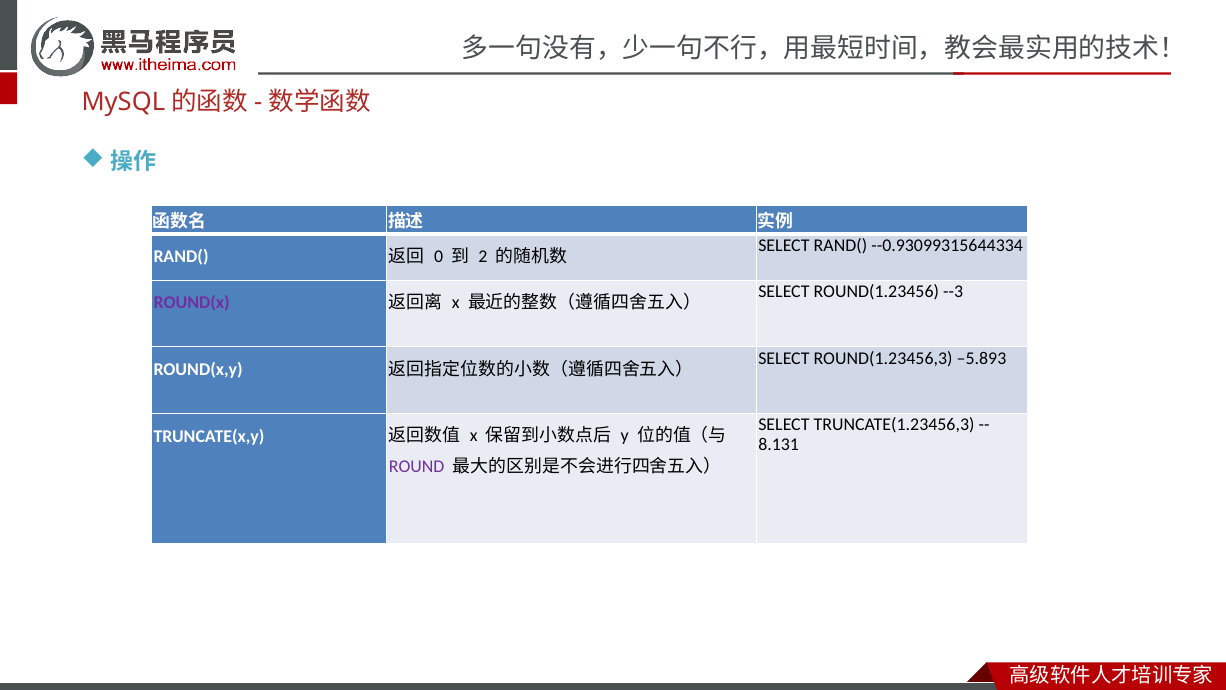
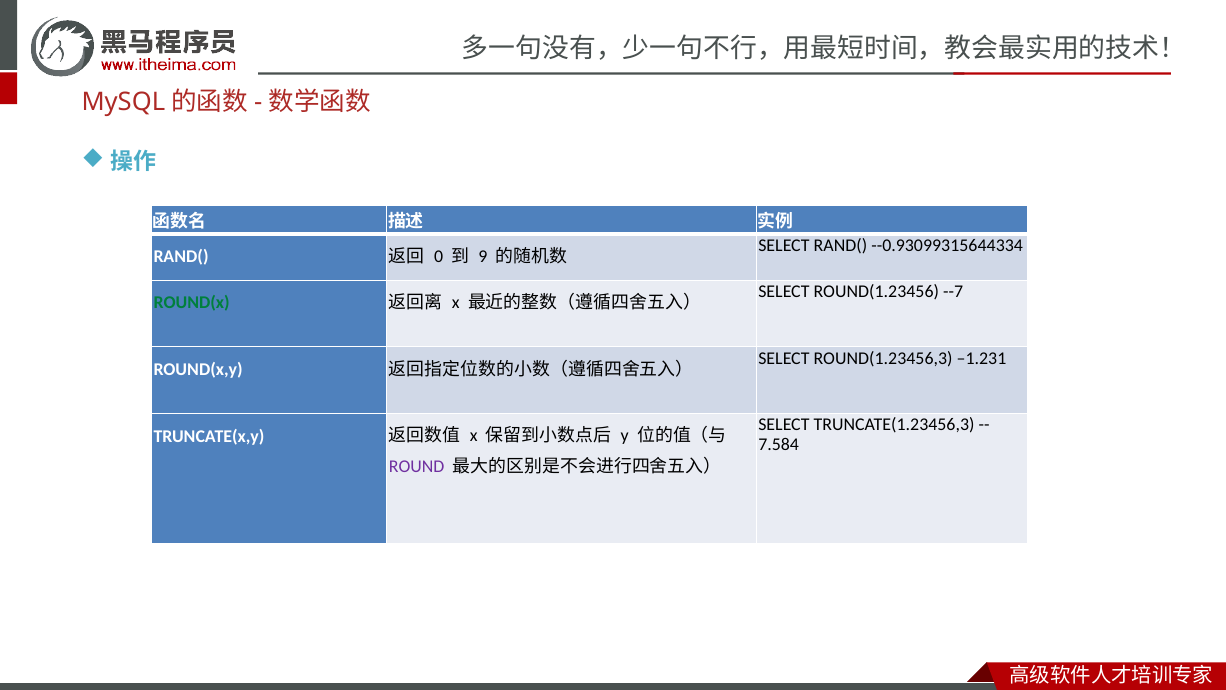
2: 2 -> 9 (483, 256)
--3: --3 -> --7 (953, 291)
ROUND(x colour: purple -> green (192, 303)
–5.893: –5.893 -> –1.231 (981, 358)
8.131: 8.131 -> 7.584 (779, 444)
